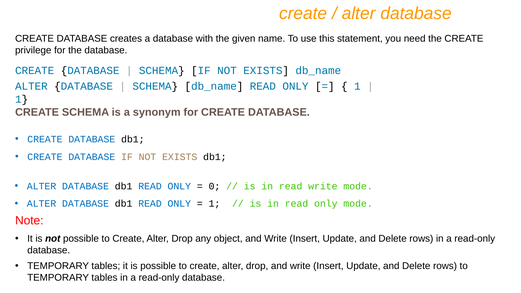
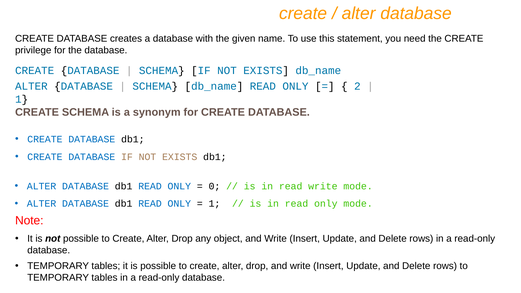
1: 1 -> 2 (357, 86)
